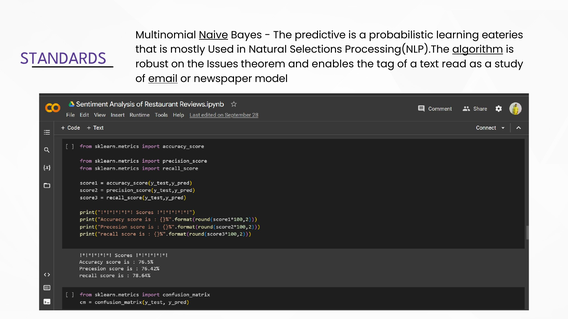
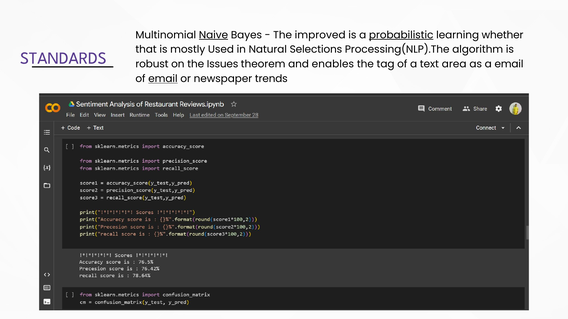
predictive: predictive -> improved (320, 35)
probabilistic underline: none -> present (401, 35)
eateries: eateries -> whether (503, 35)
algorithm underline: present -> none (478, 50)
read: read -> area (454, 64)
a study: study -> email (509, 64)
model: model -> trends (271, 79)
